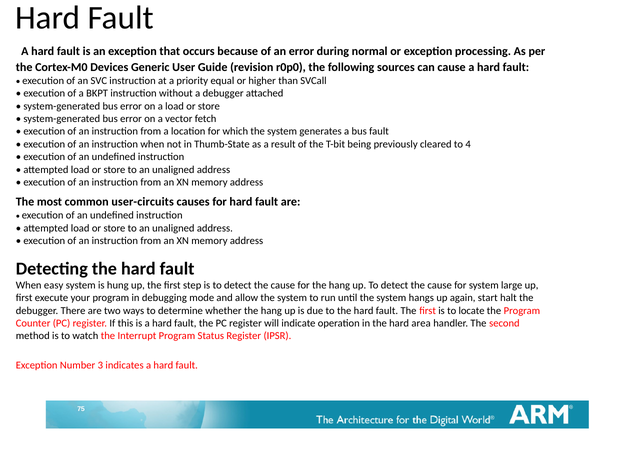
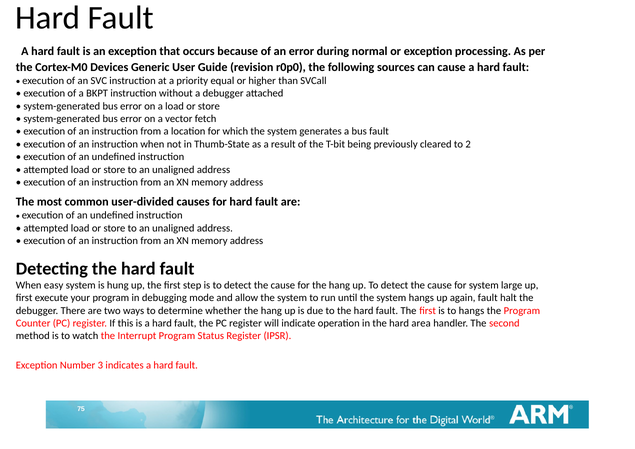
4: 4 -> 2 (468, 144)
user-circuits: user-circuits -> user-divided (143, 202)
again start: start -> fault (488, 298)
to locate: locate -> hangs (471, 310)
